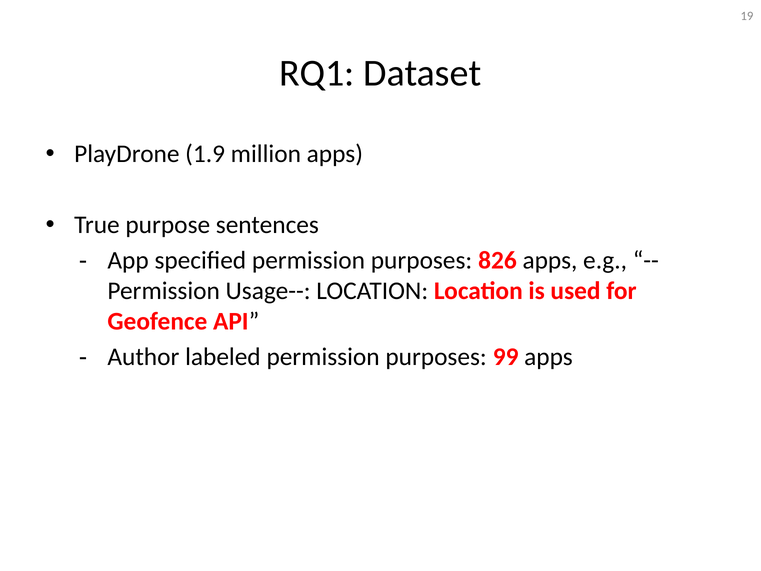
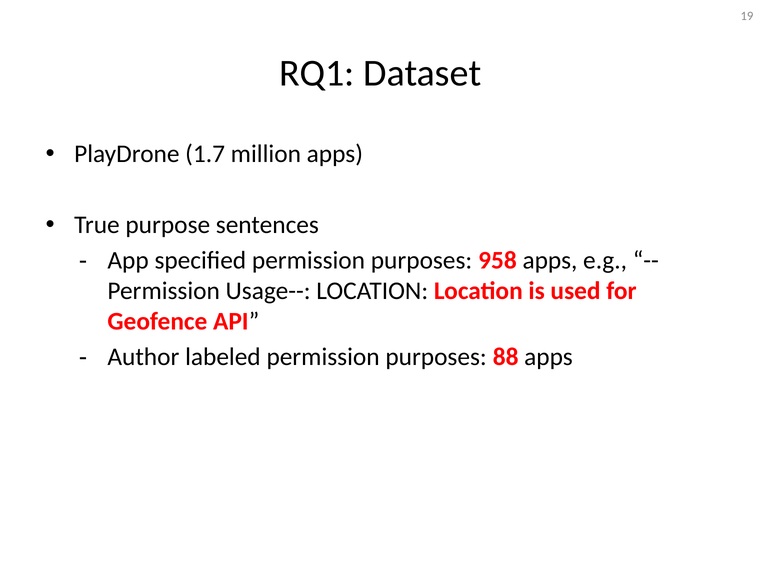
1.9: 1.9 -> 1.7 (205, 154)
826: 826 -> 958 (497, 260)
99: 99 -> 88 (506, 357)
